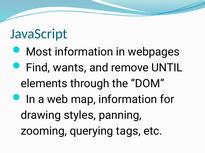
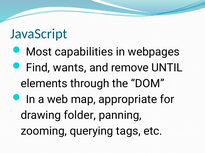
Most information: information -> capabilities (84, 52)
map information: information -> appropriate (128, 100)
styles: styles -> folder (80, 116)
